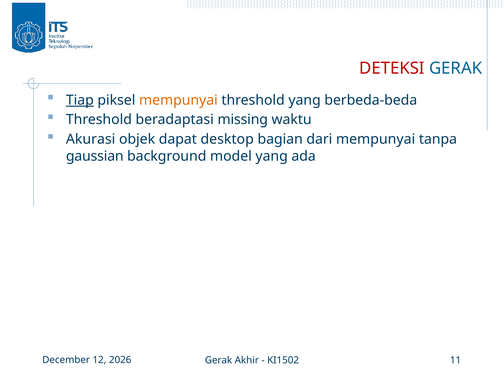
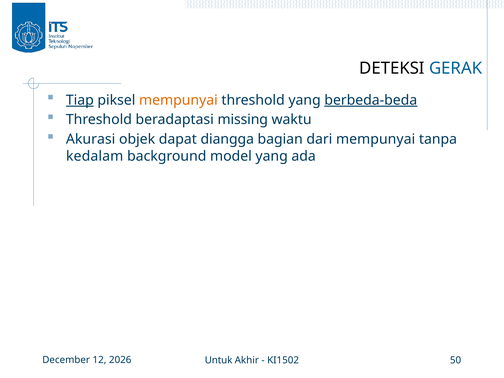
DETEKSI colour: red -> black (392, 68)
berbeda-beda underline: none -> present (371, 100)
desktop: desktop -> diangga (227, 139)
gaussian: gaussian -> kedalam (95, 156)
Gerak: Gerak -> Untuk (219, 360)
11: 11 -> 50 (456, 360)
